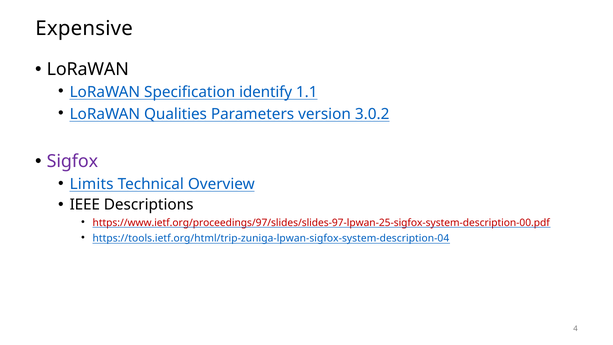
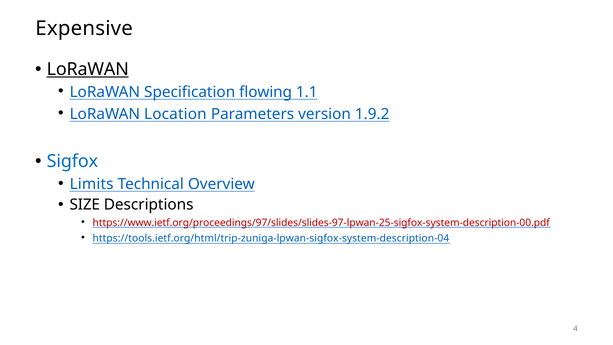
LoRaWAN underline: none -> present (88, 69)
identify: identify -> flowing (266, 92)
Qualities: Qualities -> Location (175, 114)
3.0.2: 3.0.2 -> 1.9.2 (372, 114)
Sigfox colour: purple -> blue (72, 161)
IEEE: IEEE -> SIZE (85, 204)
